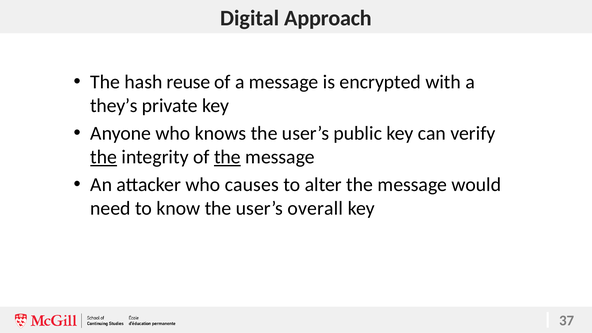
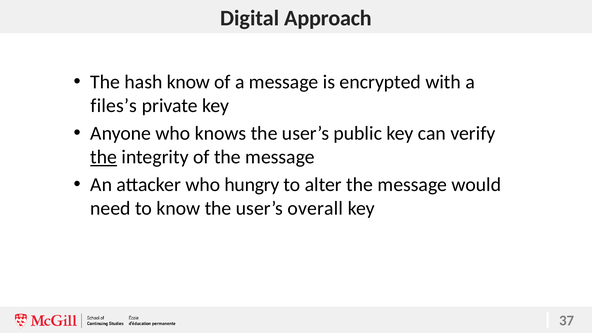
hash reuse: reuse -> know (188, 82)
they’s: they’s -> files’s (114, 106)
the underline: present -> none (227, 157)
causes: causes -> hungry (252, 185)
